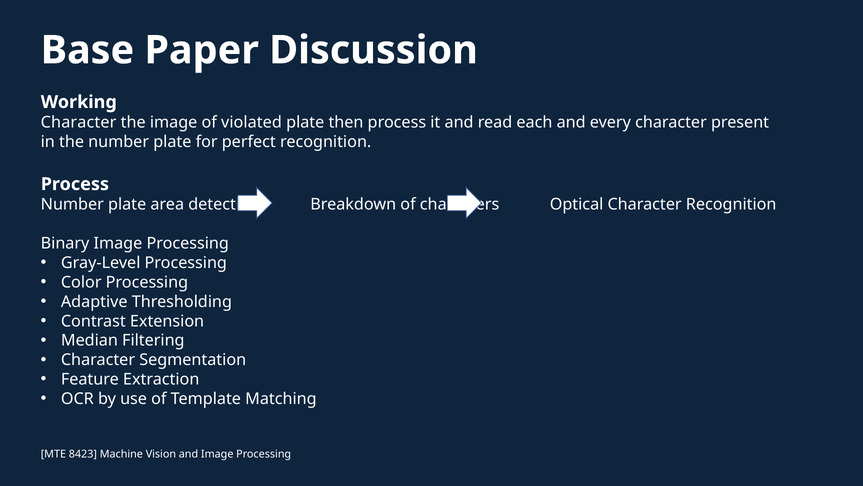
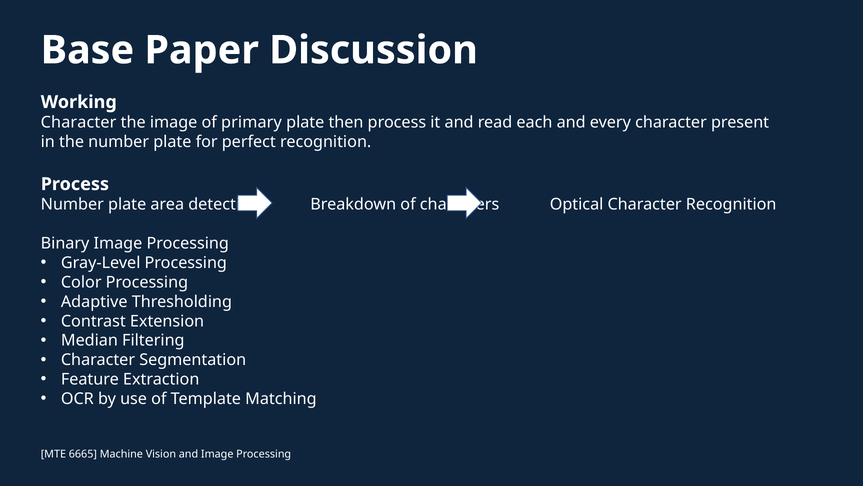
violated: violated -> primary (251, 122)
8423: 8423 -> 6665 (83, 454)
